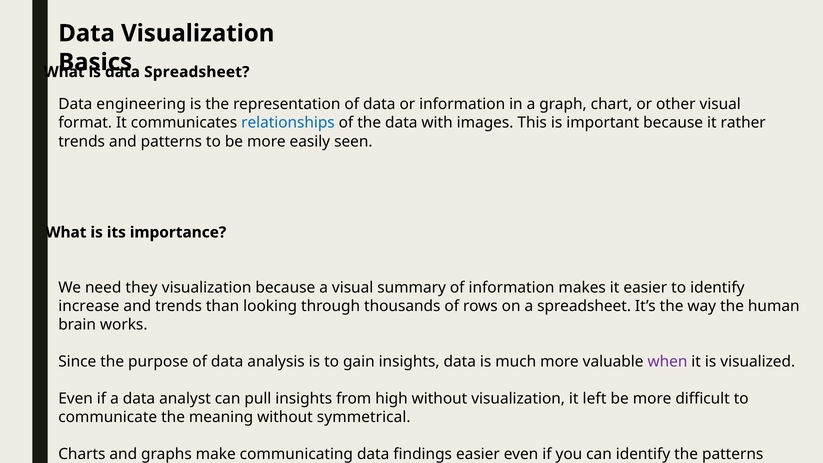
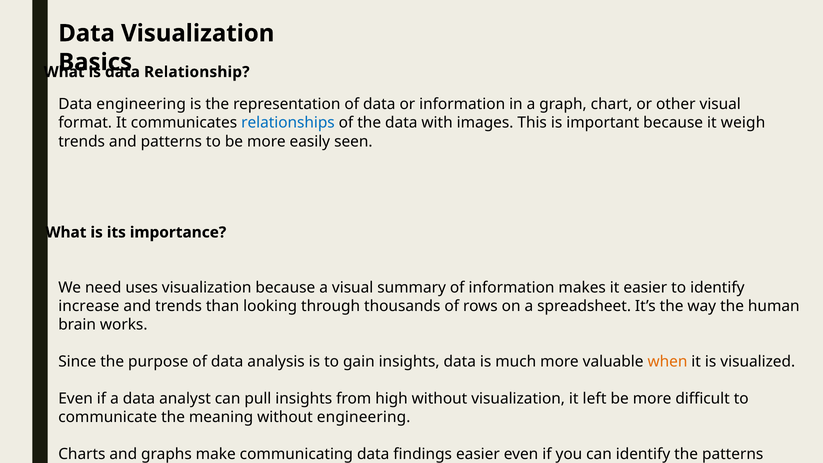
Spreadsheet: Spreadsheet -> Relationship (197, 72)
rather: rather -> weigh (743, 123)
they: they -> uses (142, 288)
when colour: purple -> orange (668, 362)
without symmetrical: symmetrical -> engineering (364, 417)
